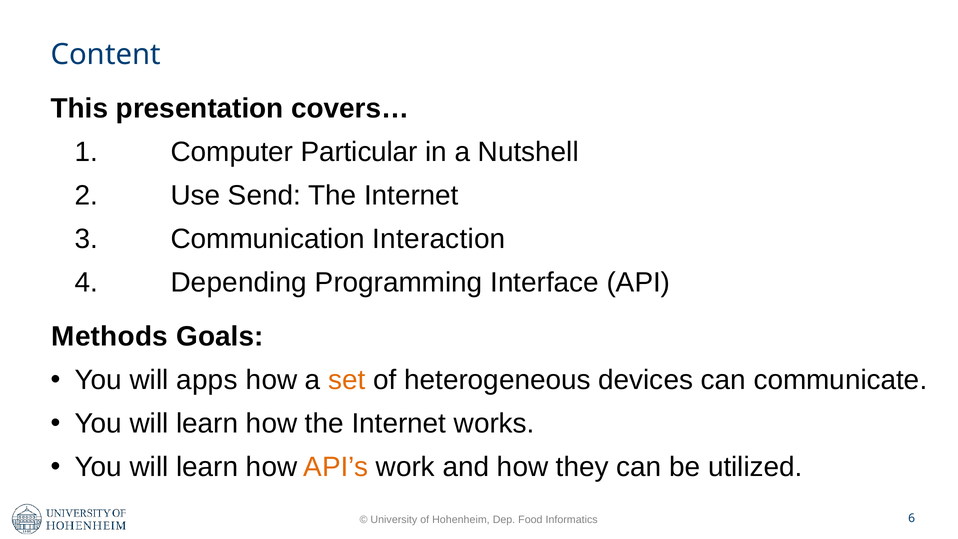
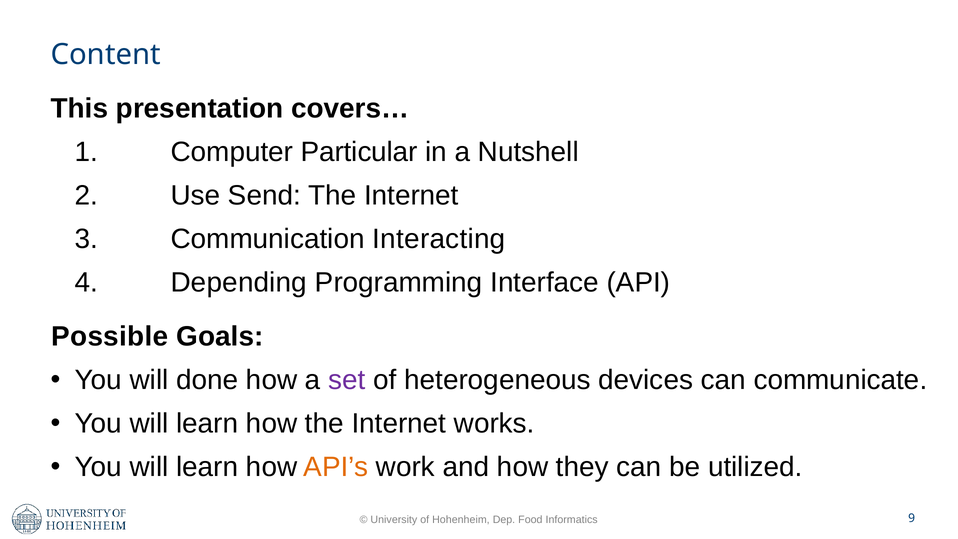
Interaction: Interaction -> Interacting (439, 239)
Methods: Methods -> Possible (110, 337)
apps: apps -> done (207, 380)
set colour: orange -> purple (347, 380)
6: 6 -> 9 (912, 518)
